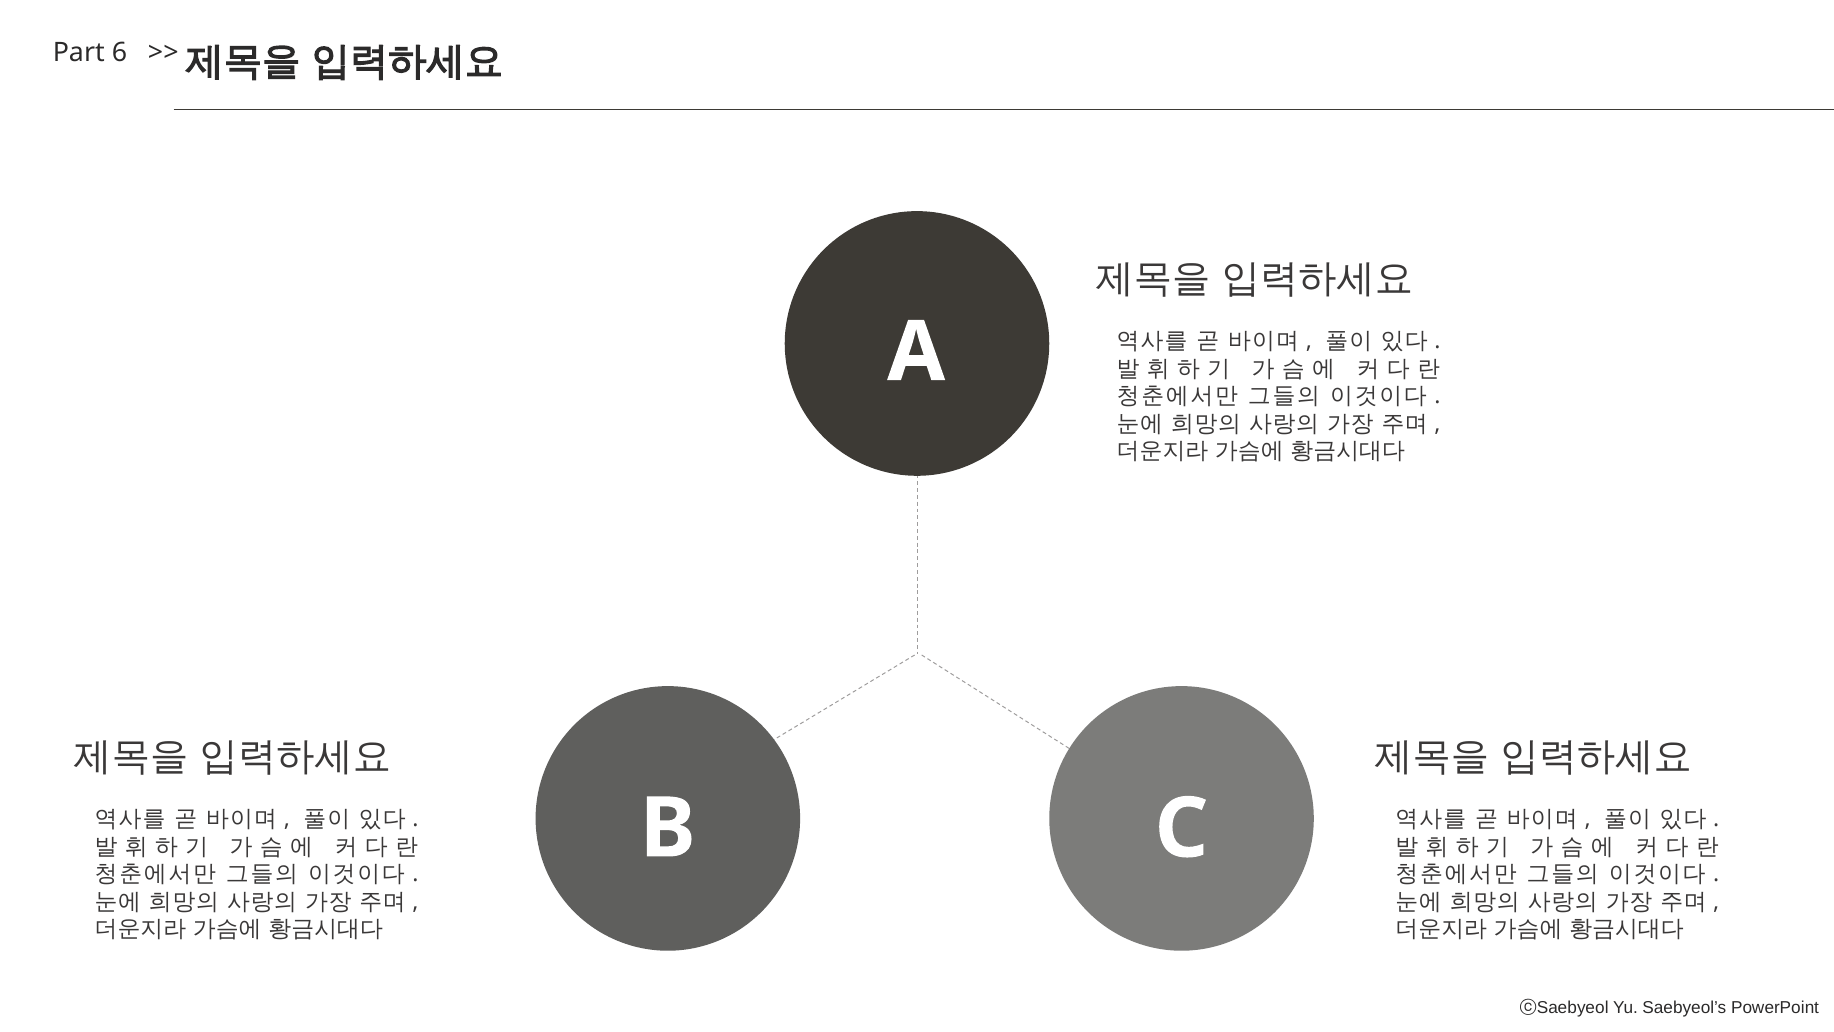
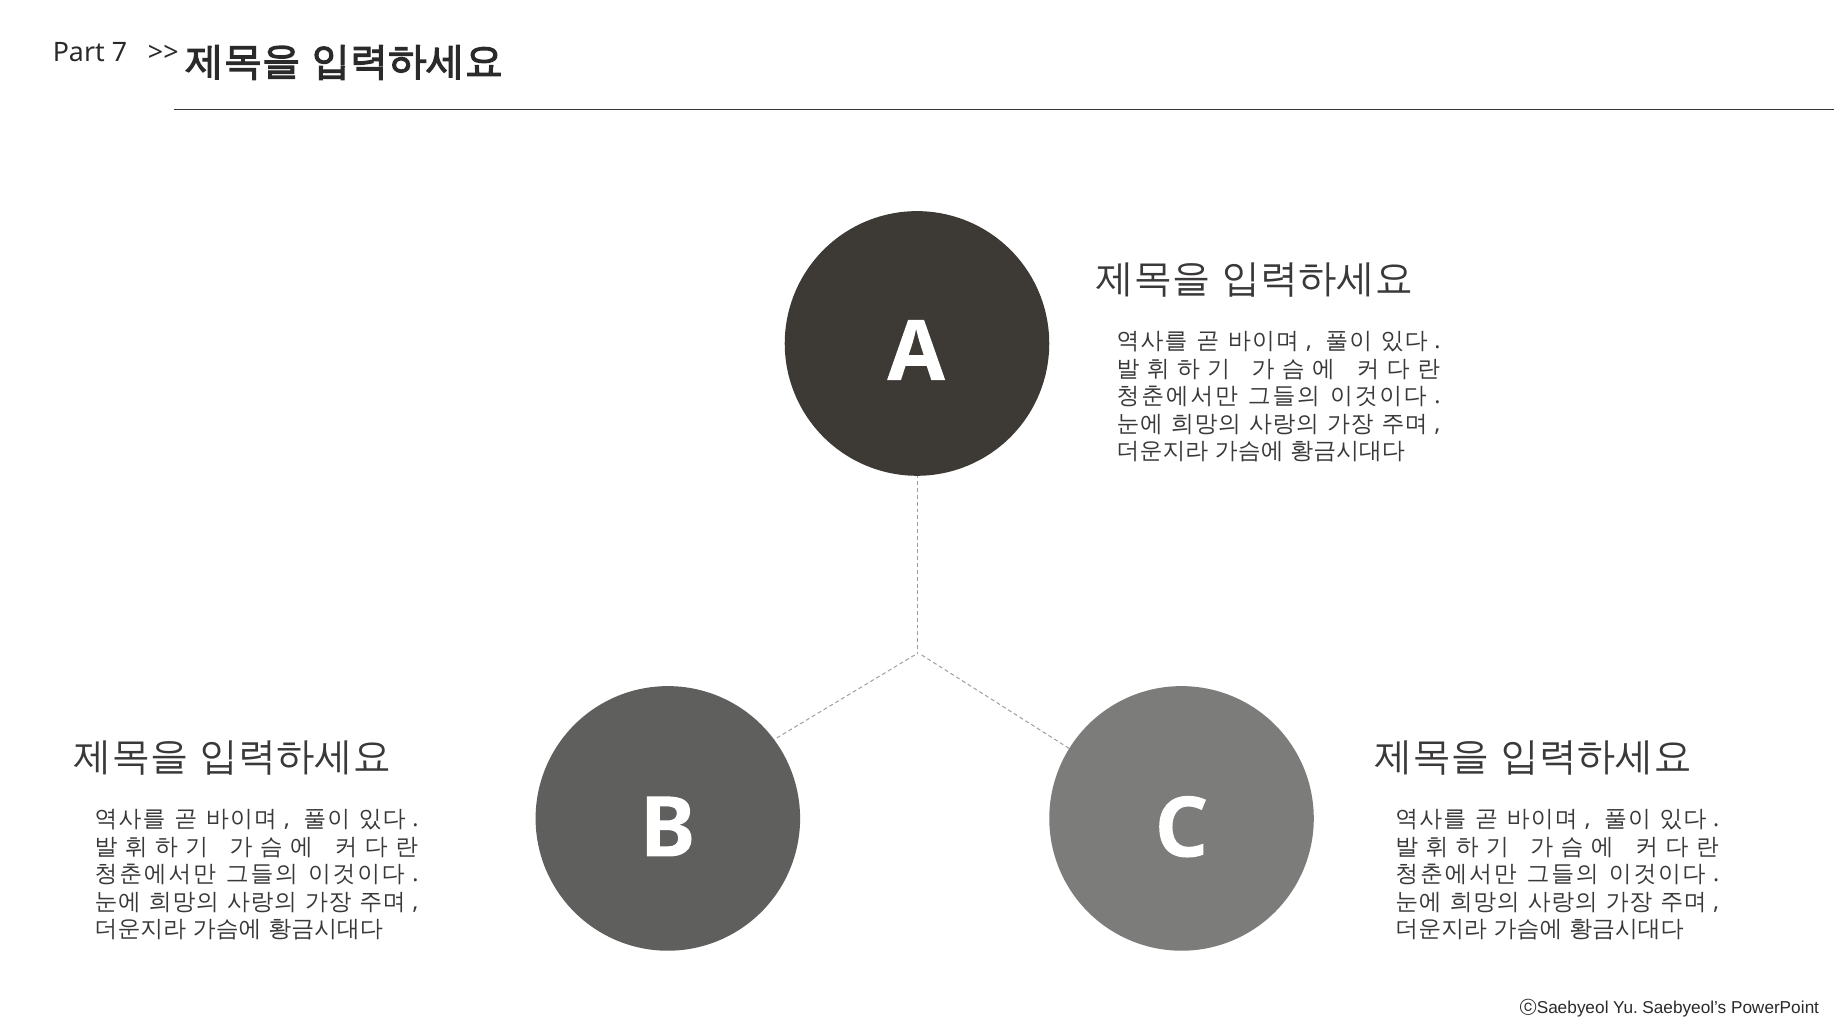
6: 6 -> 7 (119, 53)
